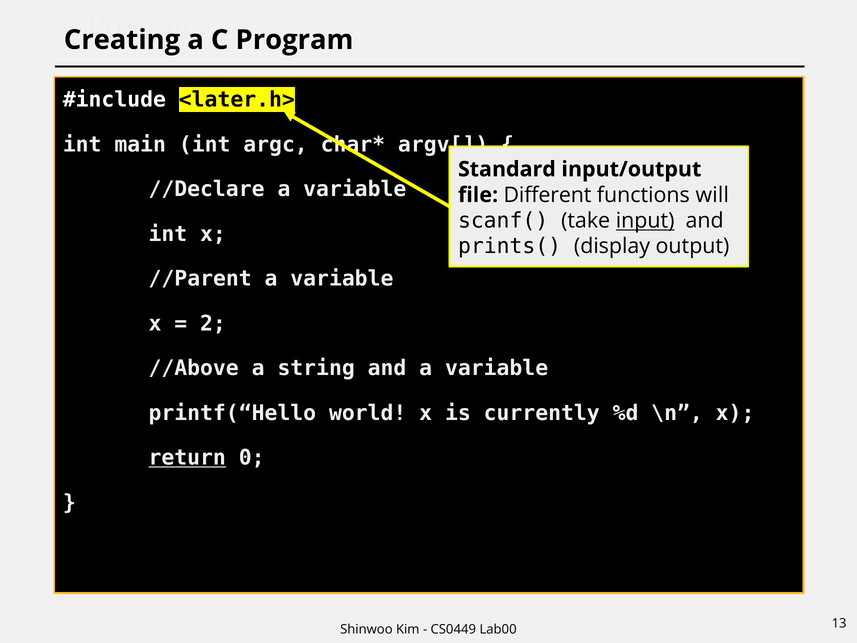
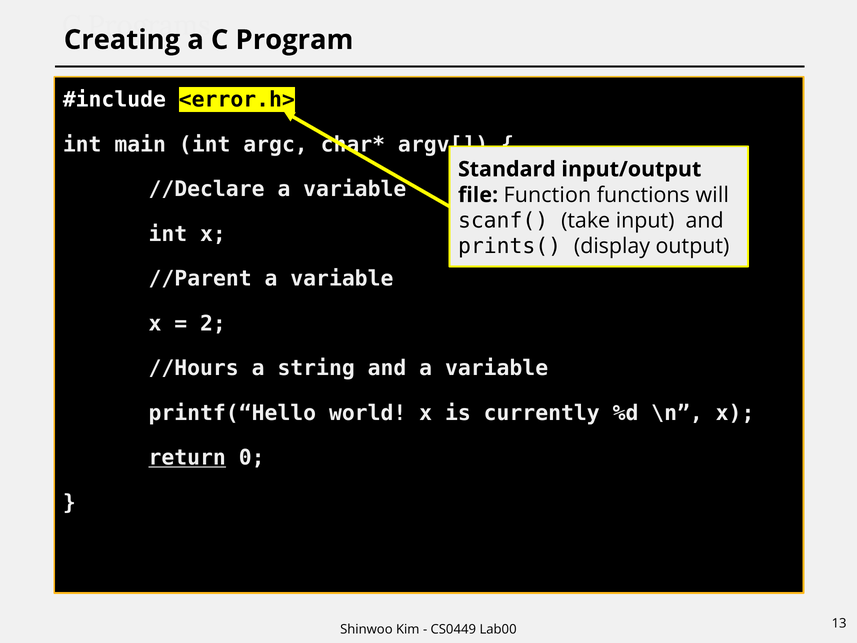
<later.h>: <later.h> -> <error.h> (237, 100)
Different: Different -> Function (547, 195)
input underline: present -> none (645, 221)
//Above: //Above -> //Hours (194, 368)
